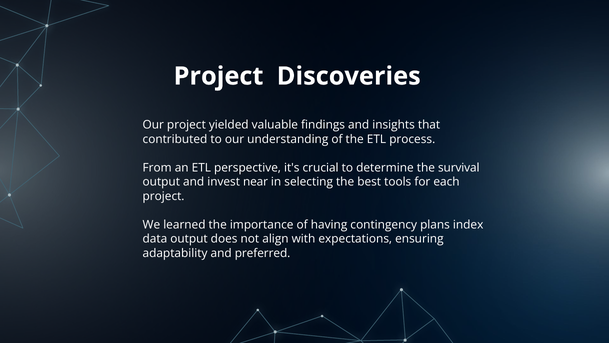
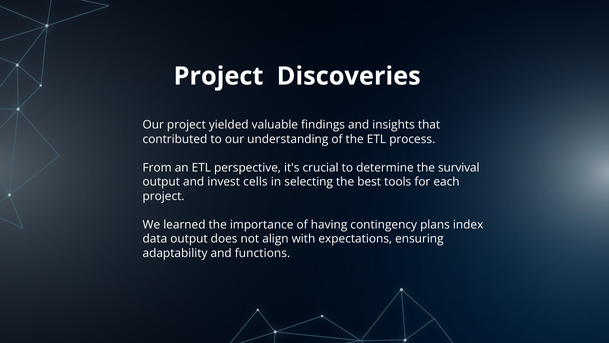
near: near -> cells (255, 182)
preferred: preferred -> functions (262, 253)
